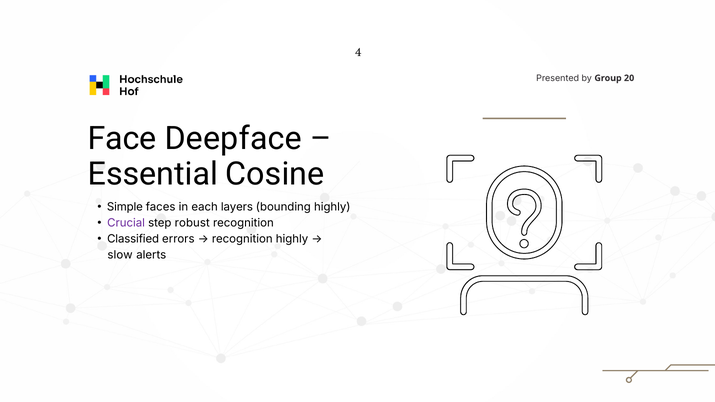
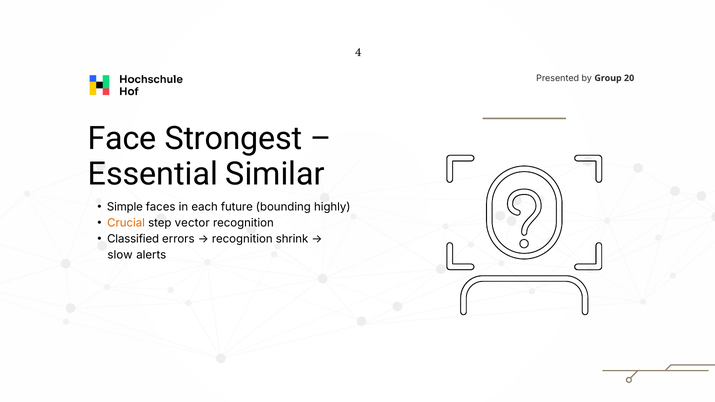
Deepface: Deepface -> Strongest (233, 139)
Cosine: Cosine -> Similar (275, 174)
layers: layers -> future (237, 207)
Crucial colour: purple -> orange (126, 223)
robust: robust -> vector (192, 223)
recognition highly: highly -> shrink (292, 239)
